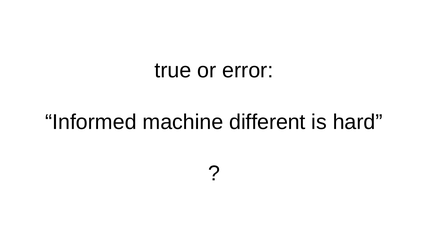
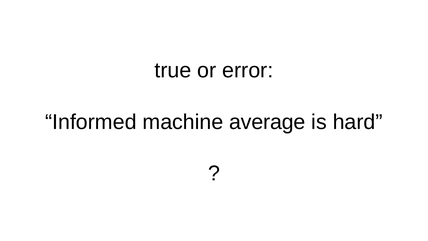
different: different -> average (267, 122)
